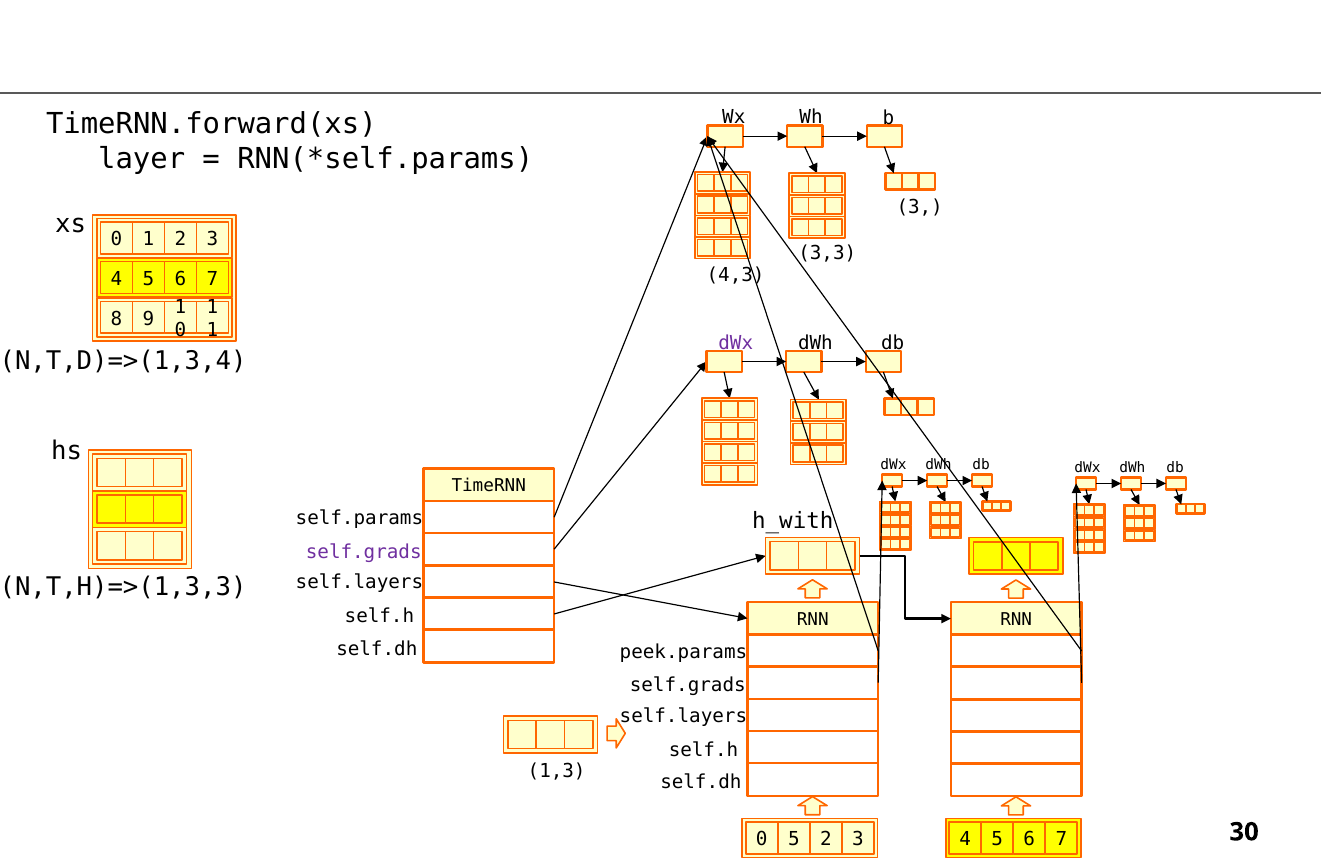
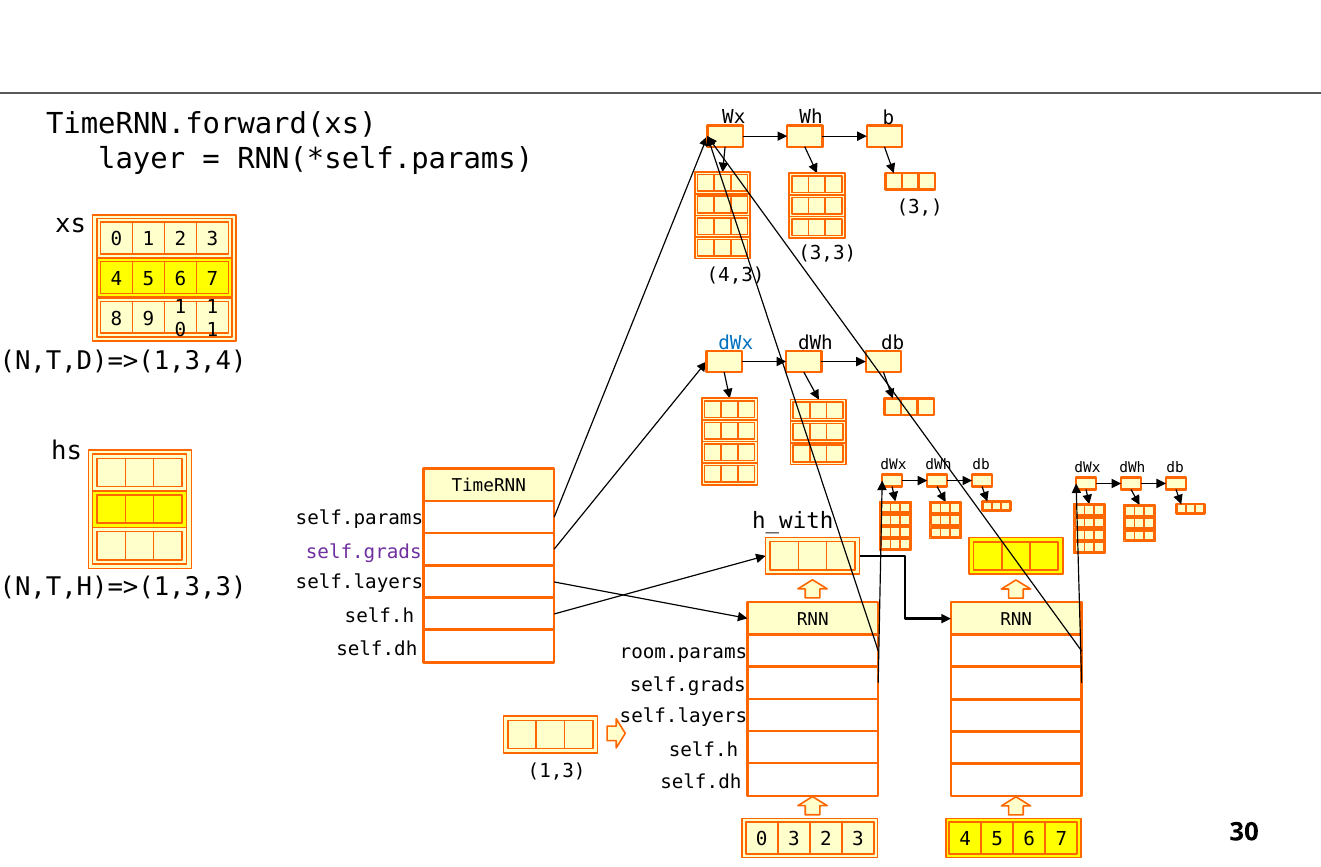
dWx colour: purple -> blue (736, 343)
peek.params: peek.params -> room.params (683, 652)
0 5: 5 -> 3 (794, 840)
